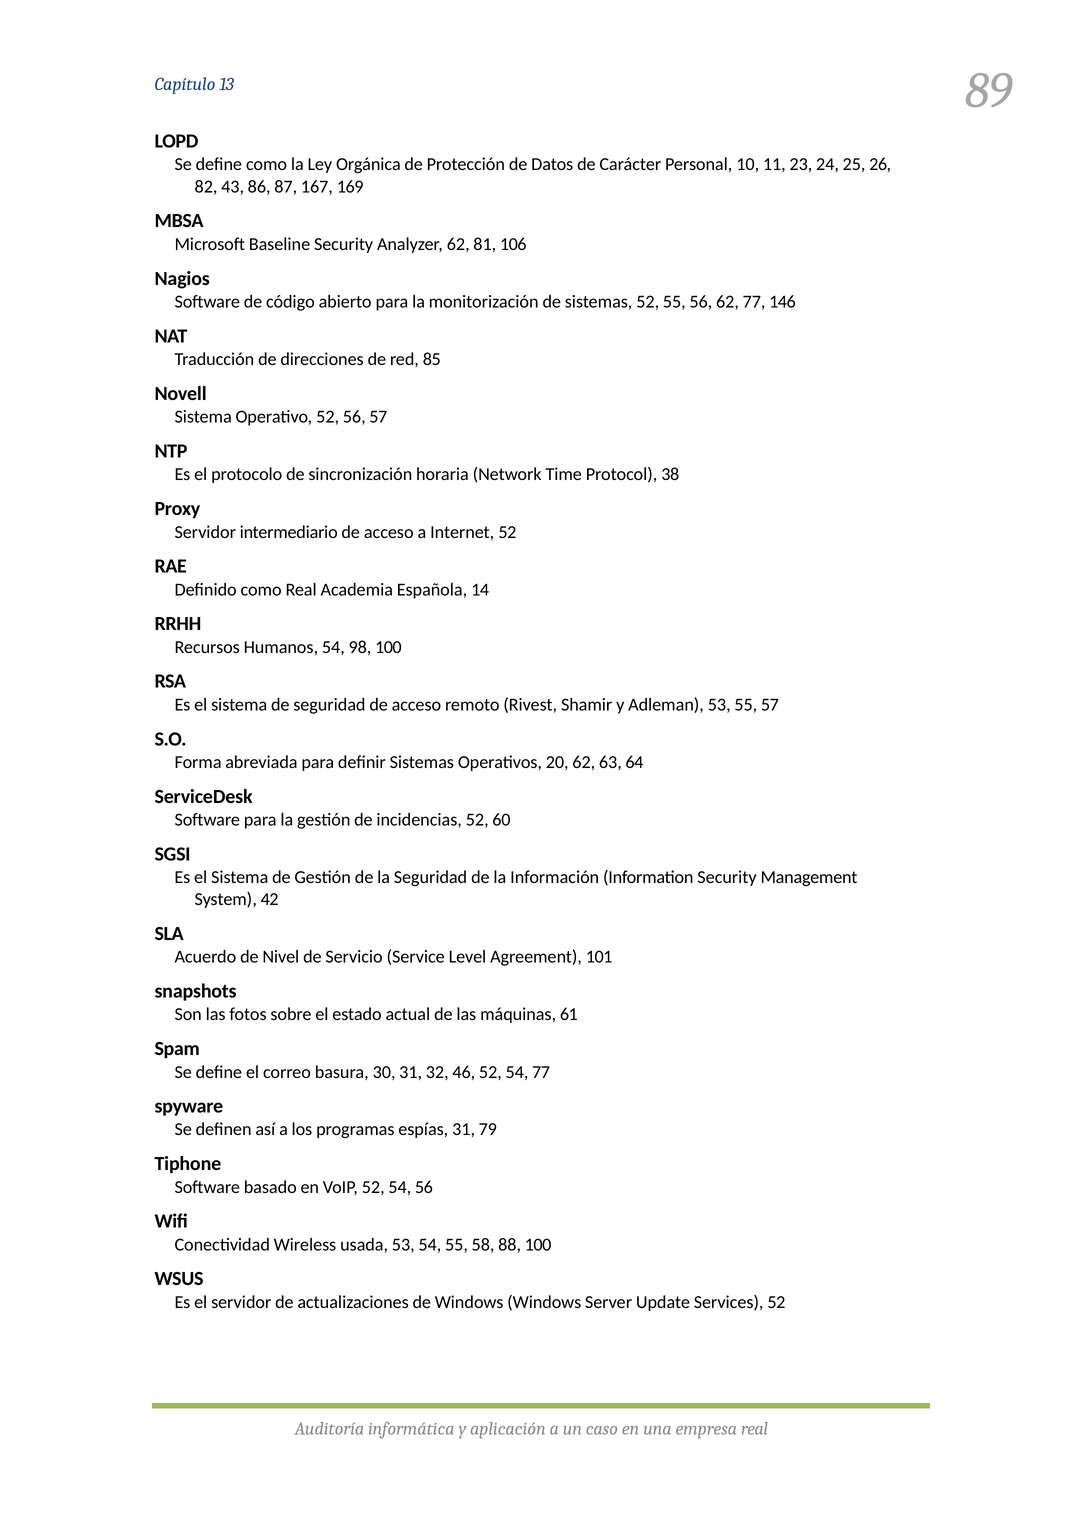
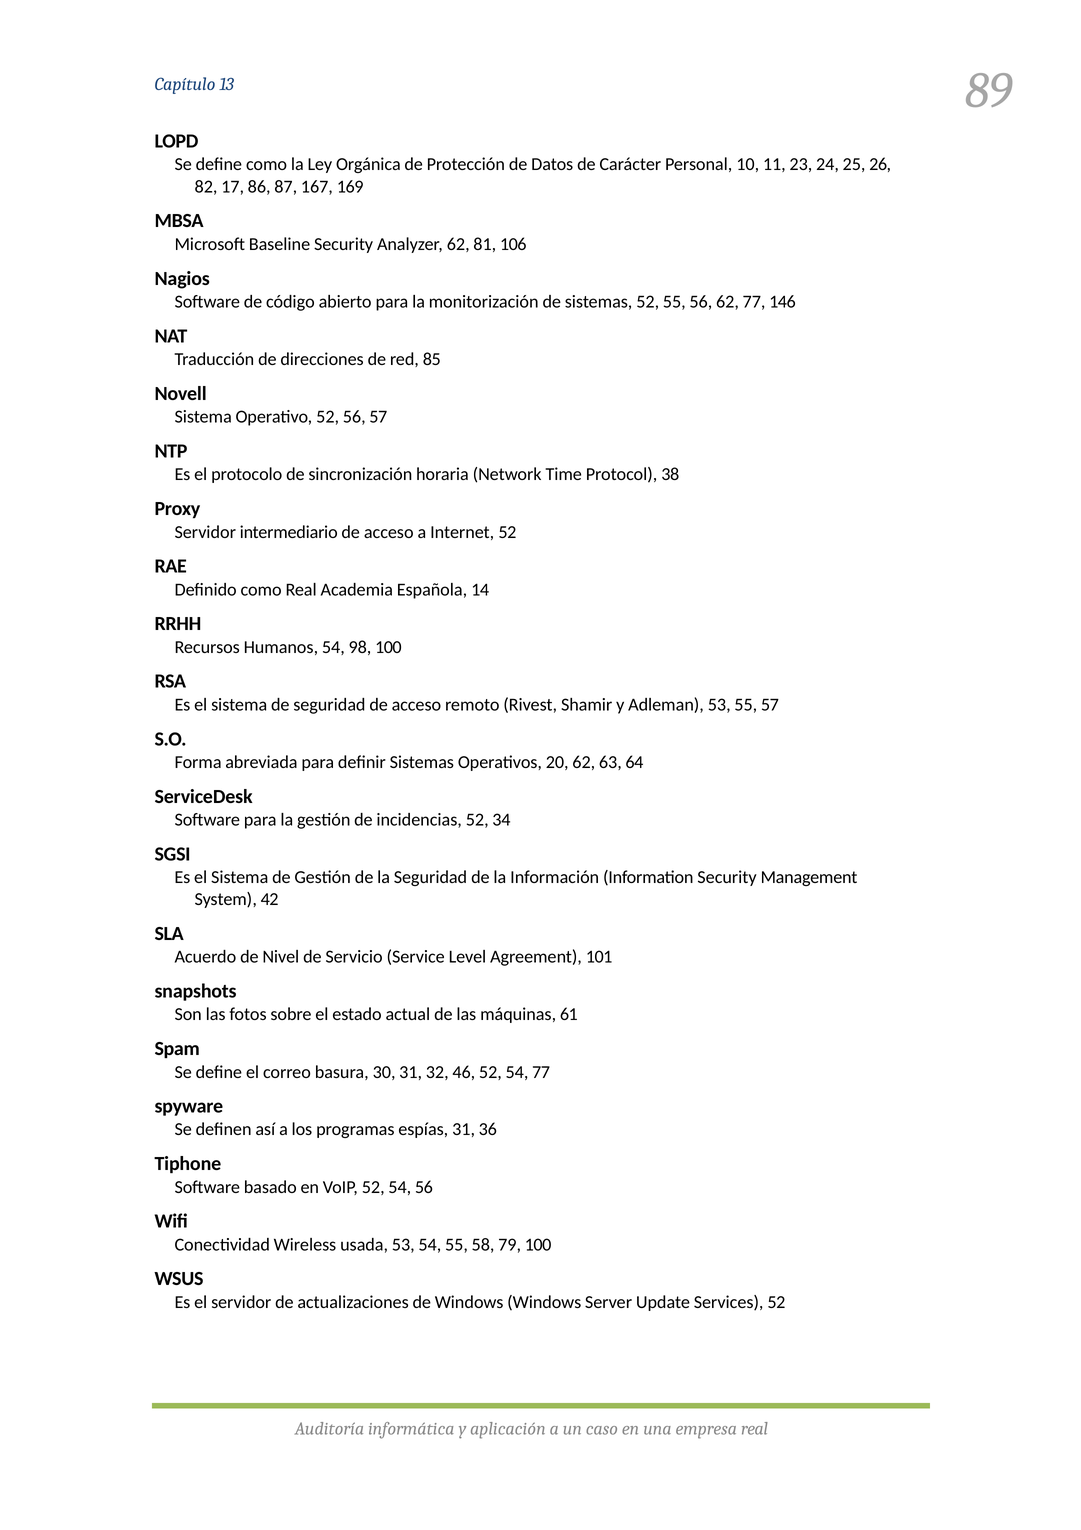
43: 43 -> 17 (233, 187)
60: 60 -> 34 (501, 820)
79: 79 -> 36 (488, 1129)
88: 88 -> 79 (510, 1244)
